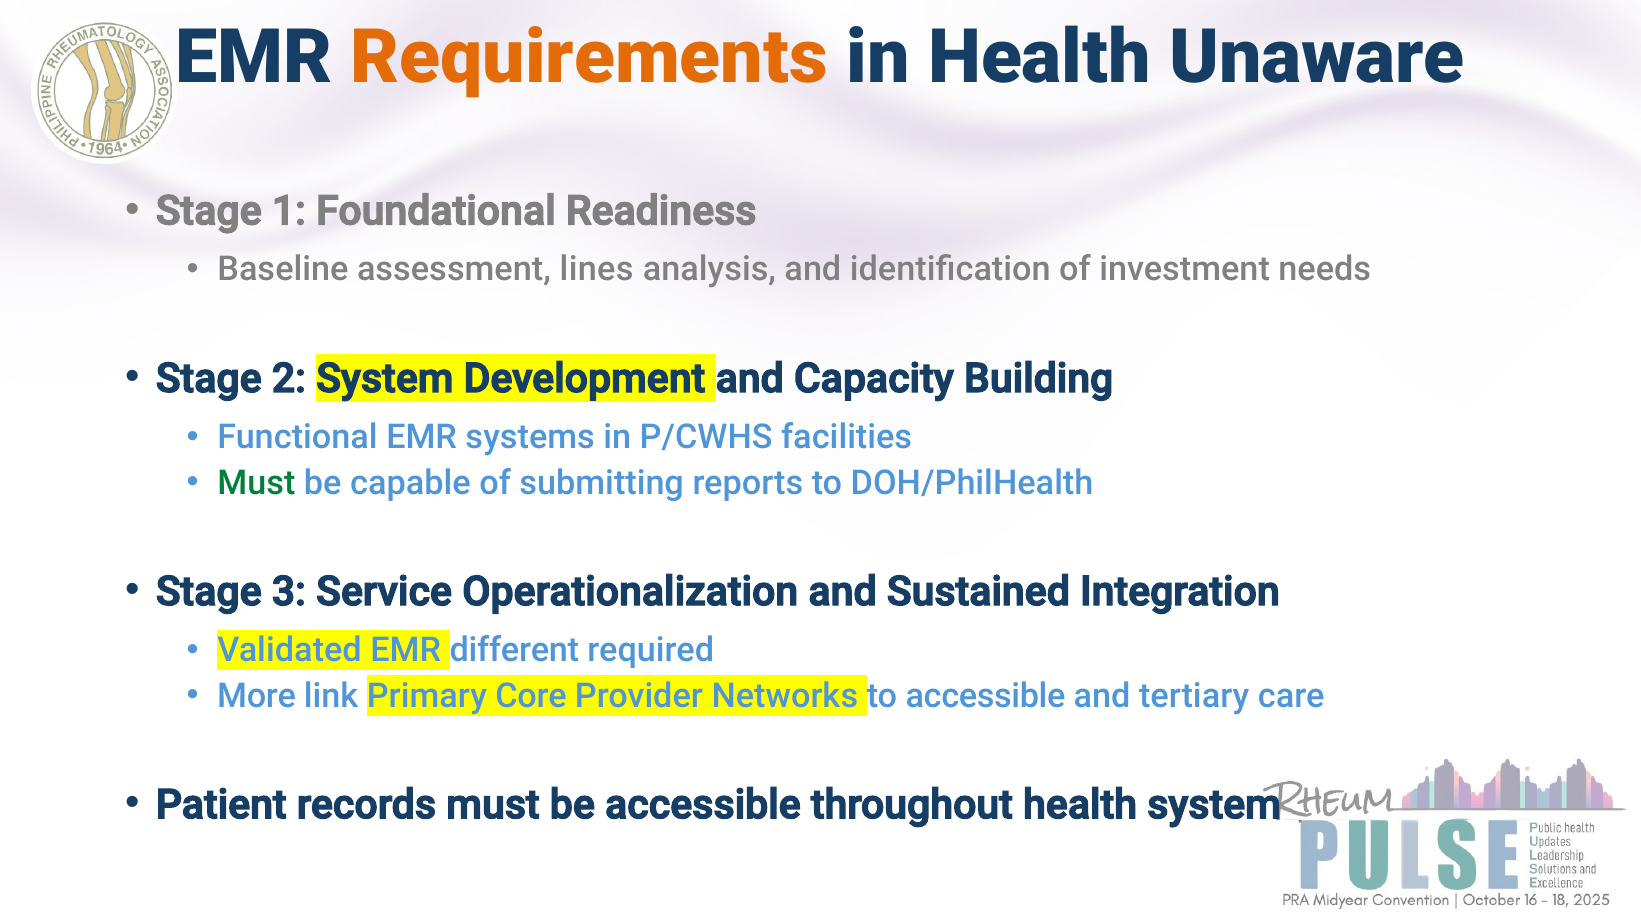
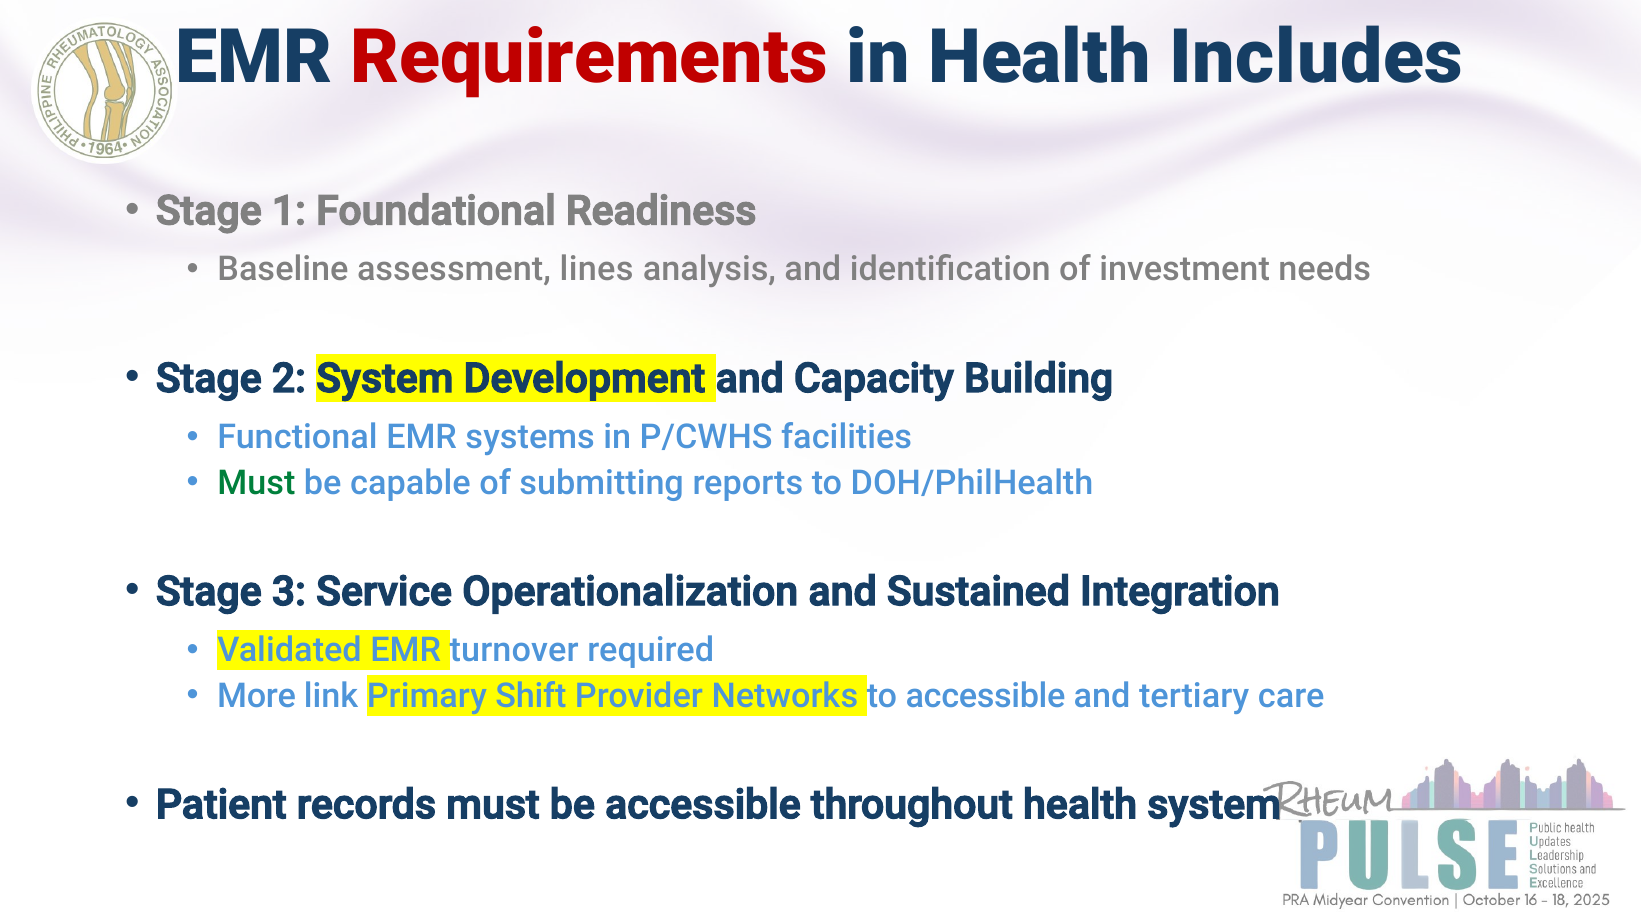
Requirements colour: orange -> red (589, 58)
Unaware: Unaware -> Includes (1316, 58)
different: different -> turnover (514, 650)
Core: Core -> Shift (531, 696)
